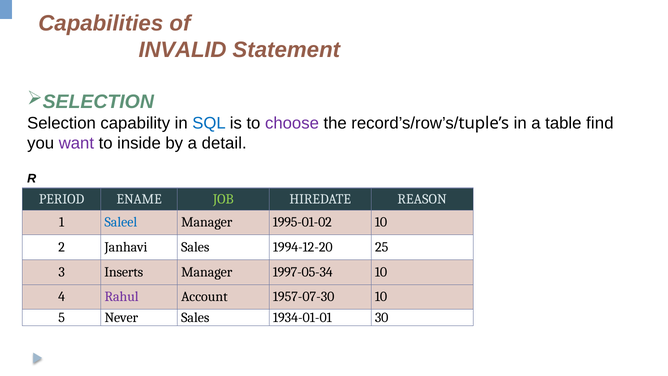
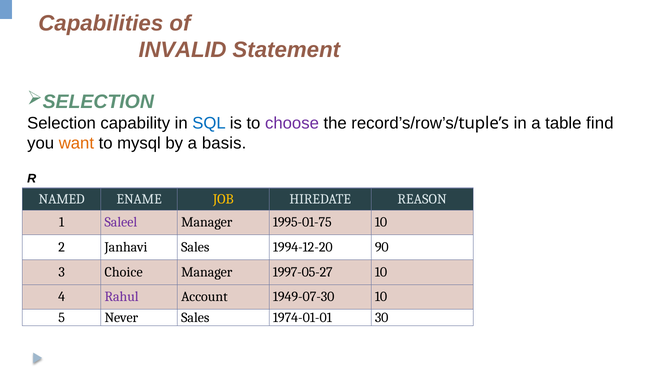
want colour: purple -> orange (76, 143)
inside: inside -> mysql (139, 143)
detail: detail -> basis (224, 143)
PERIOD: PERIOD -> NAMED (62, 199)
JOB colour: light green -> yellow (223, 199)
Saleel colour: blue -> purple (121, 222)
1995-01-02: 1995-01-02 -> 1995-01-75 (302, 222)
25: 25 -> 90 (382, 247)
Inserts: Inserts -> Choice (124, 272)
1997-05-34: 1997-05-34 -> 1997-05-27 (303, 272)
1957-07-30: 1957-07-30 -> 1949-07-30 (304, 297)
1934-01-01: 1934-01-01 -> 1974-01-01 (302, 317)
